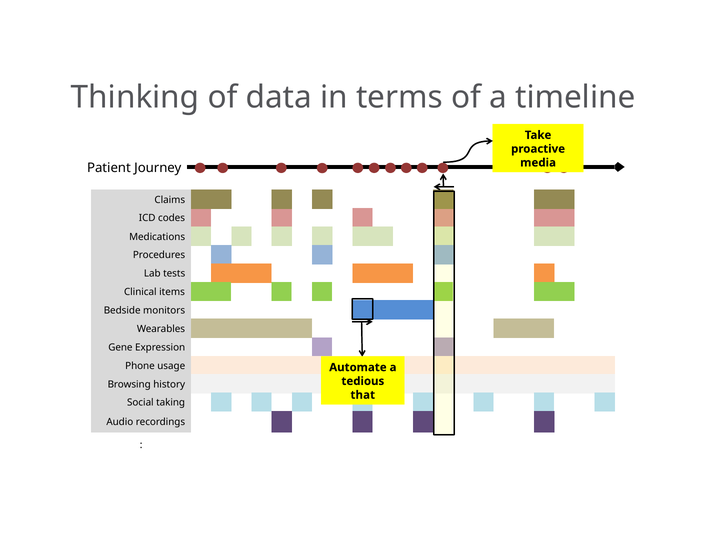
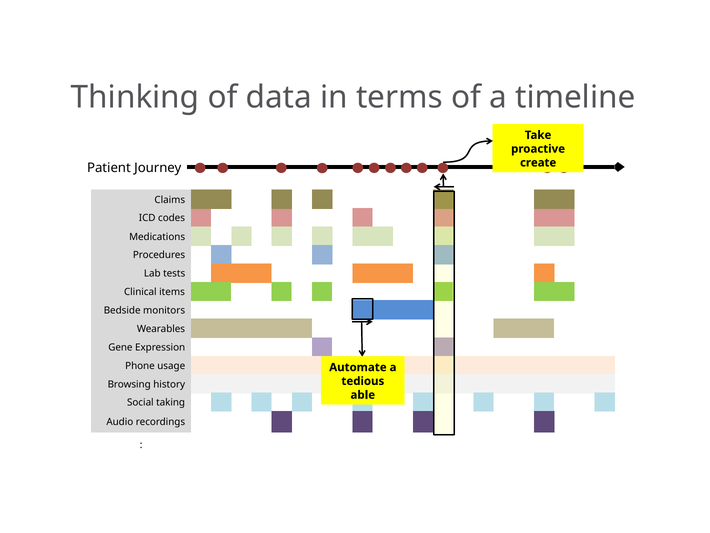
media: media -> create (538, 163)
that: that -> able (363, 395)
